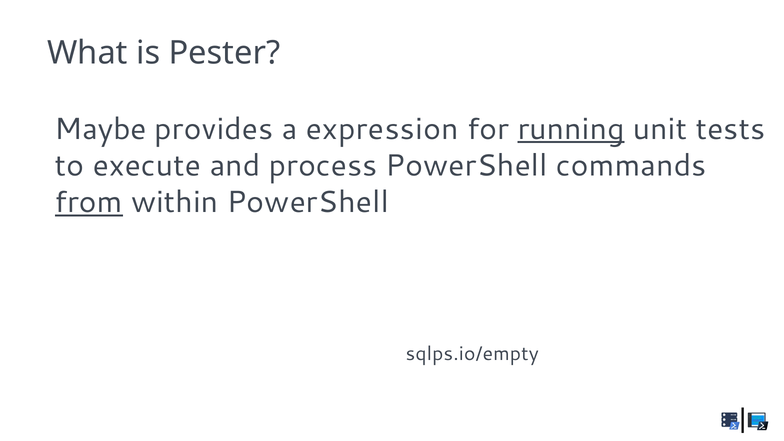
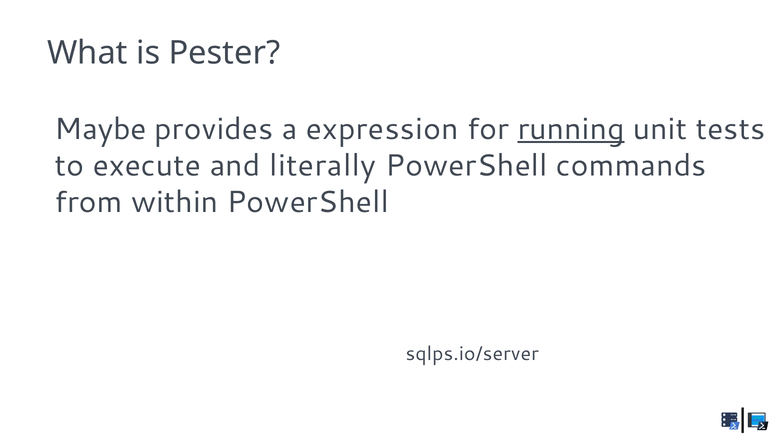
process: process -> literally (323, 166)
from underline: present -> none (89, 202)
sqlps.io/empty: sqlps.io/empty -> sqlps.io/server (472, 354)
